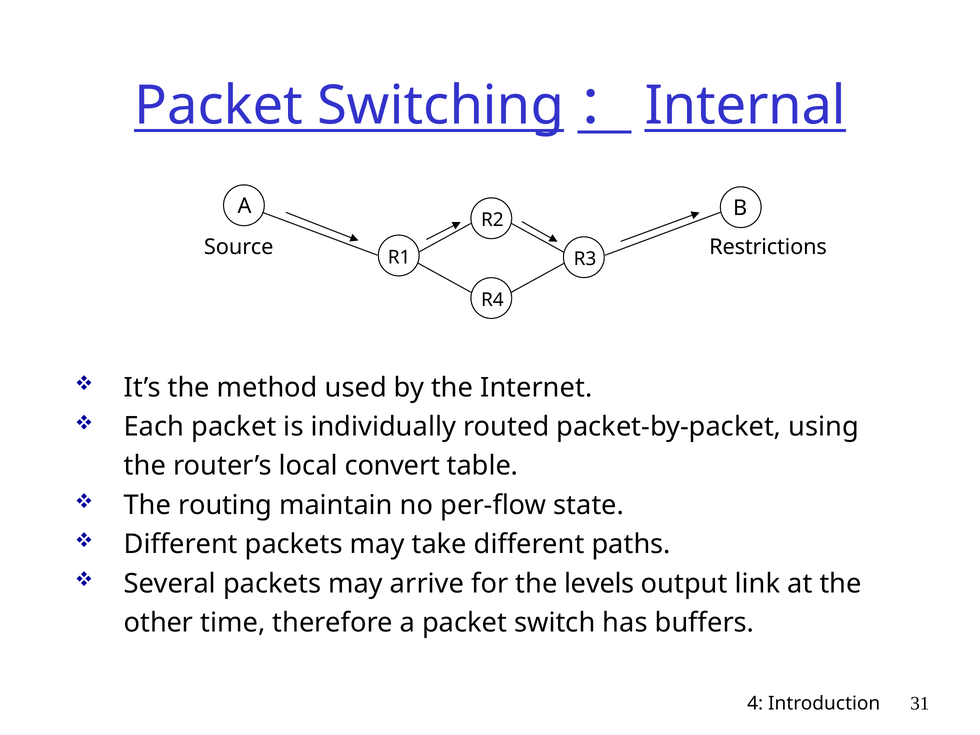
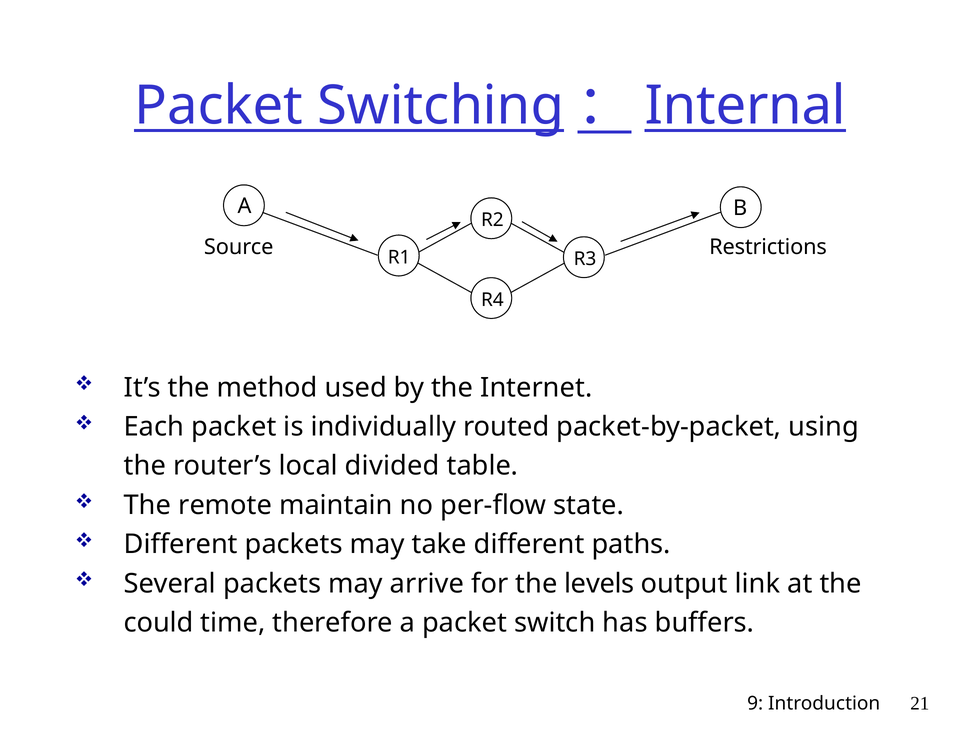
convert: convert -> divided (392, 466)
routing: routing -> remote (225, 505)
other: other -> could (159, 623)
4: 4 -> 9 (755, 704)
31: 31 -> 21 (920, 704)
